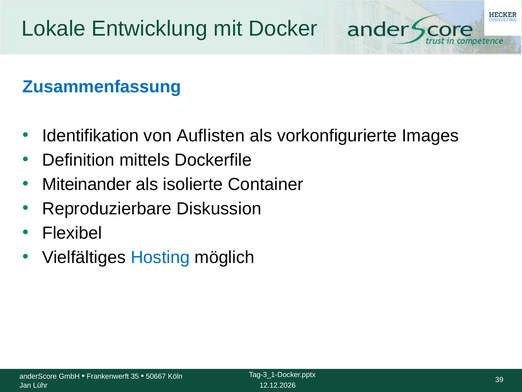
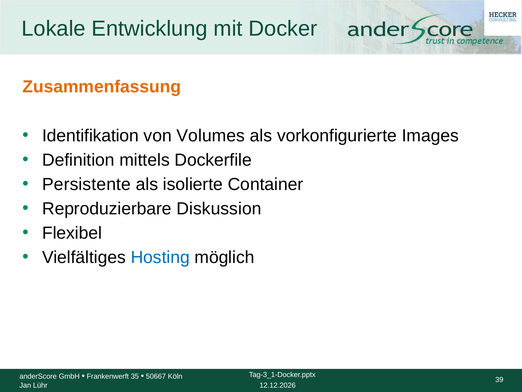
Zusammenfassung colour: blue -> orange (102, 87)
Auflisten: Auflisten -> Volumes (211, 135)
Miteinander: Miteinander -> Persistente (87, 184)
